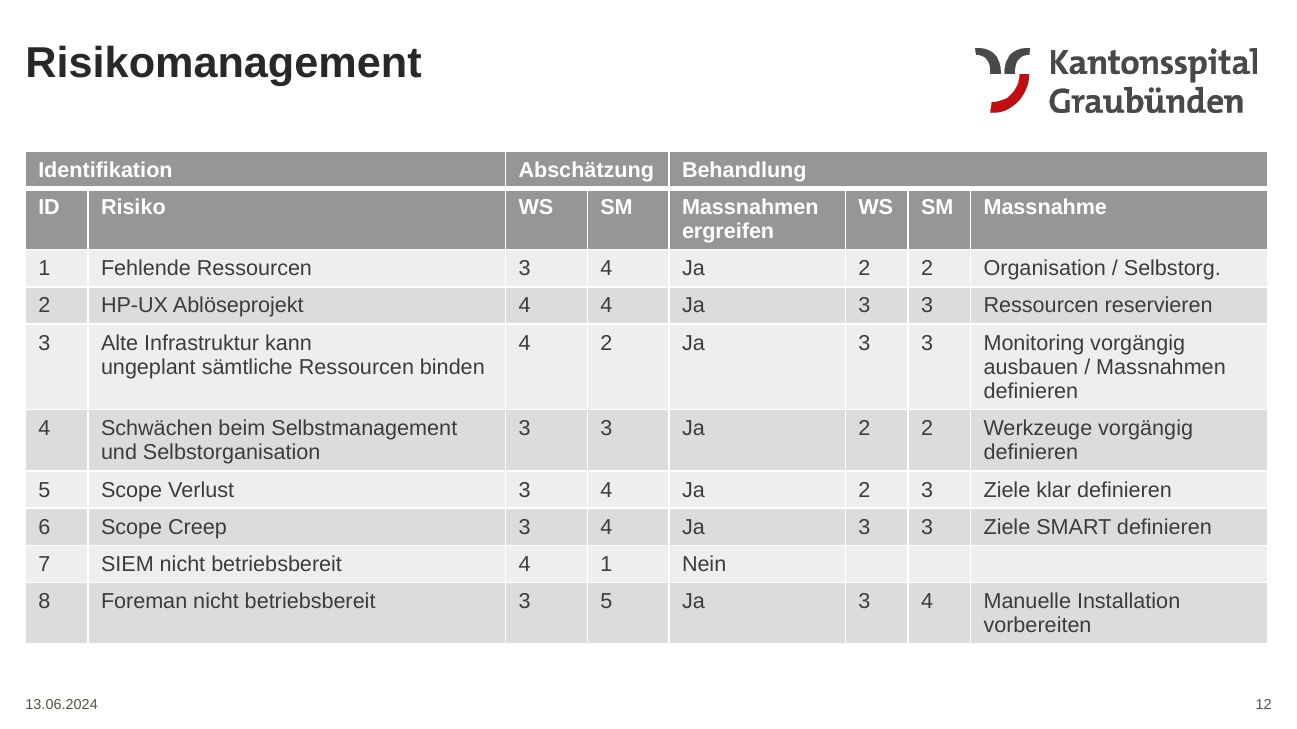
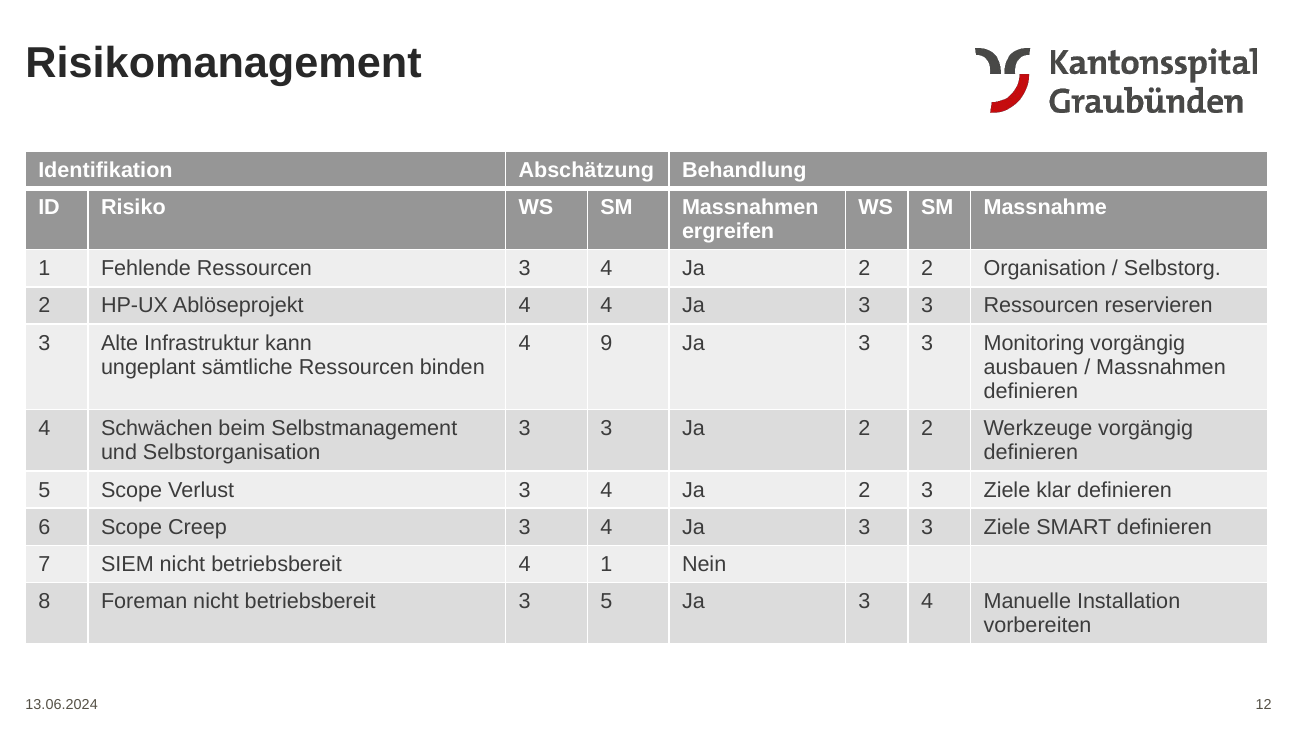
4 2: 2 -> 9 (606, 343)
